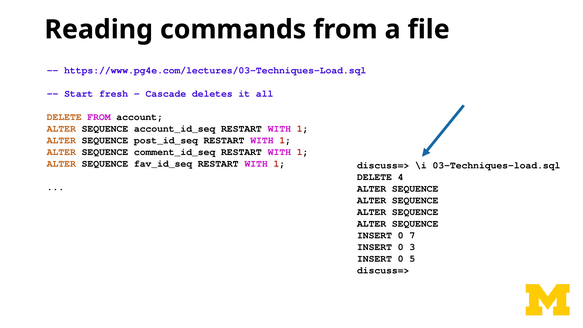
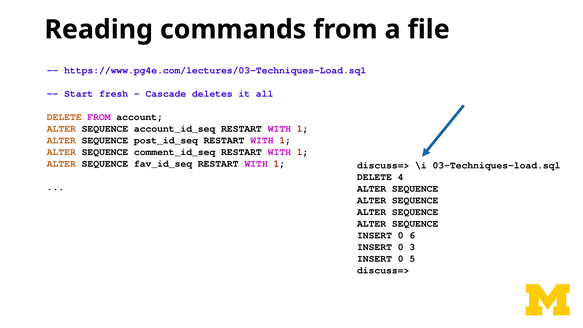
7: 7 -> 6 (412, 235)
